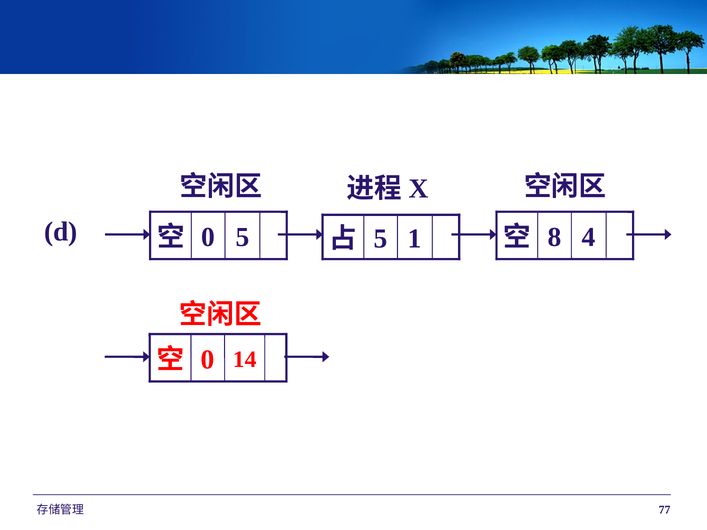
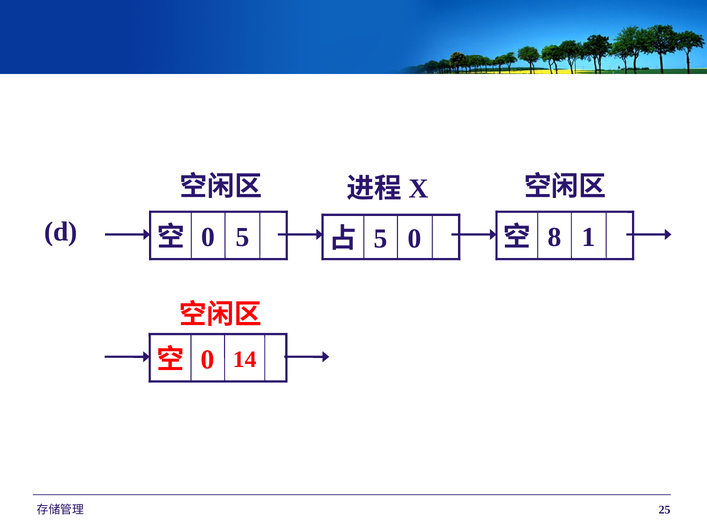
1: 1 -> 0 (415, 239)
4: 4 -> 1 (589, 237)
77: 77 -> 25 (665, 510)
